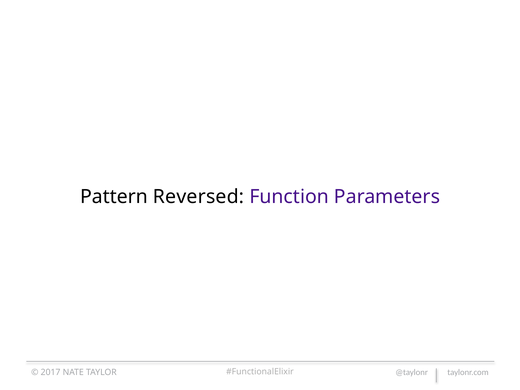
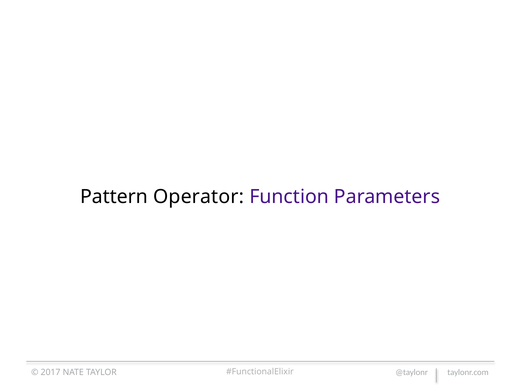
Reversed: Reversed -> Operator (199, 197)
